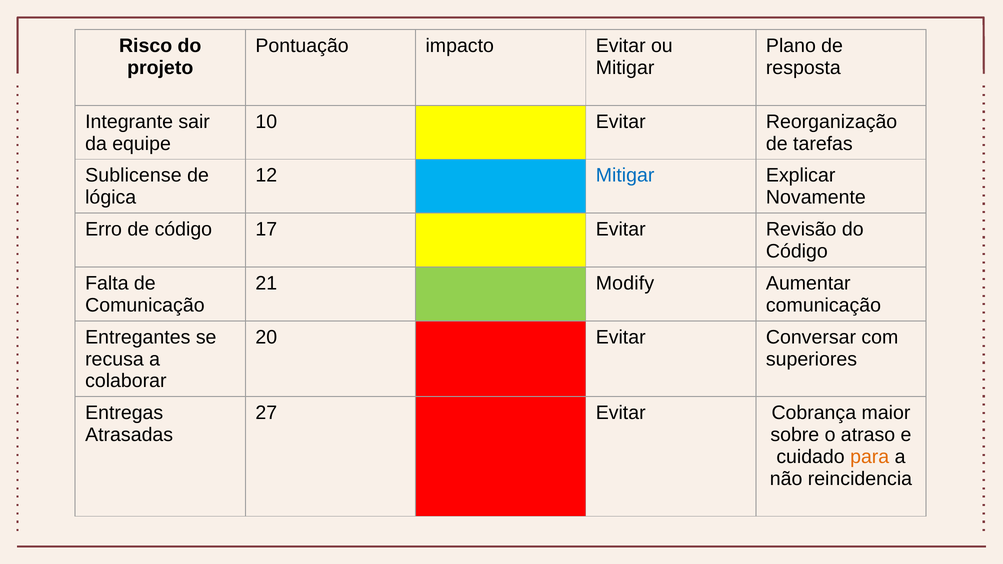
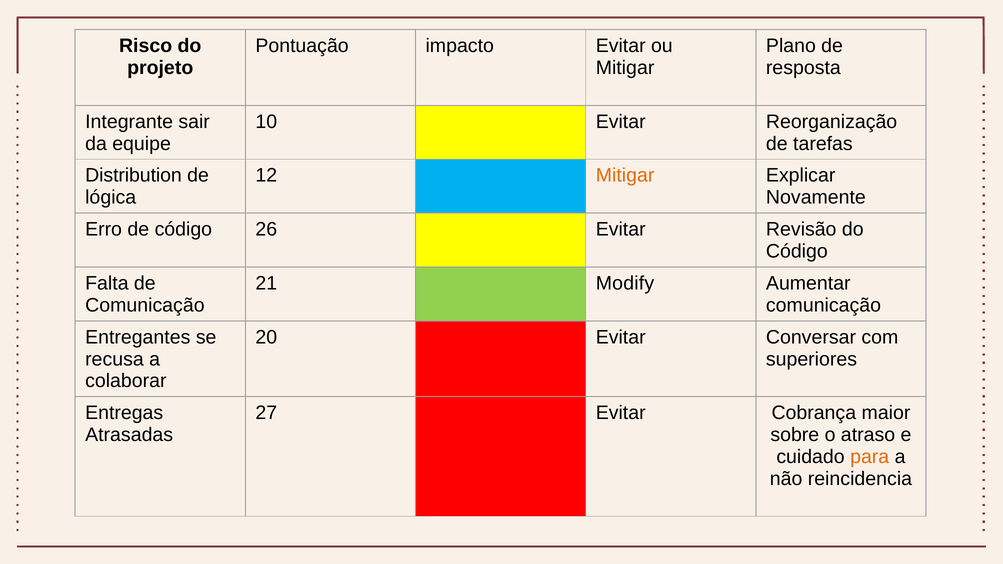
Sublicense: Sublicense -> Distribution (134, 176)
Mitigar colour: blue -> orange (625, 176)
17: 17 -> 26 (266, 230)
